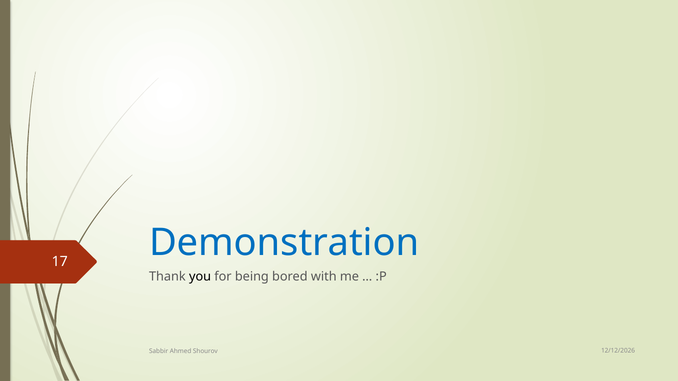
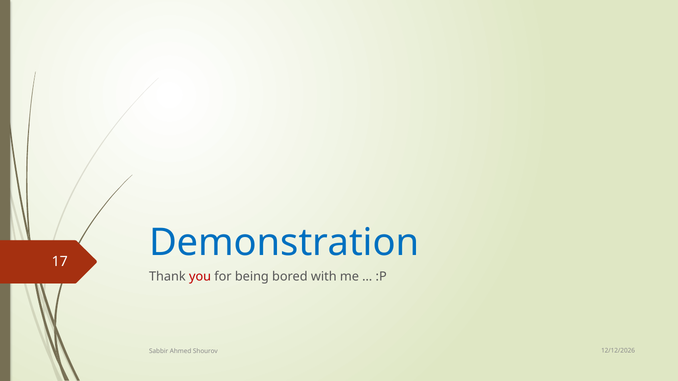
you colour: black -> red (200, 277)
